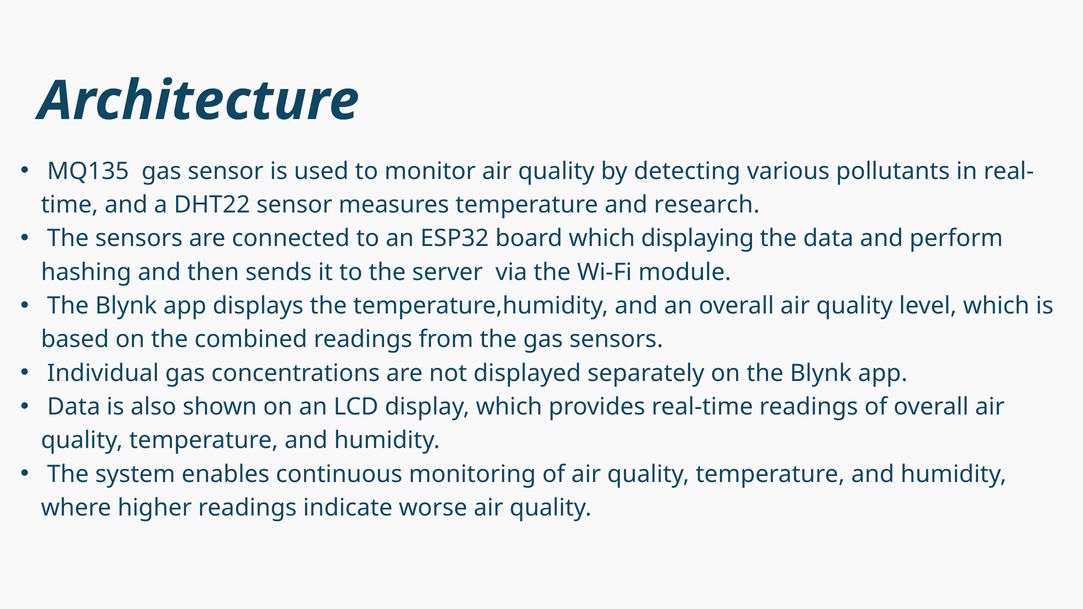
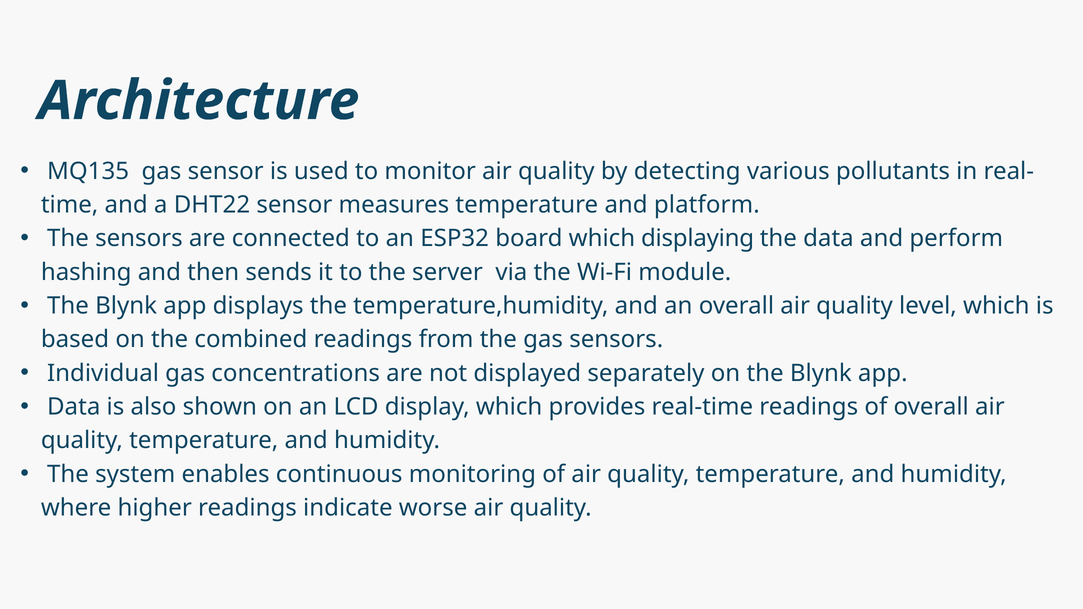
research: research -> platform (707, 205)
